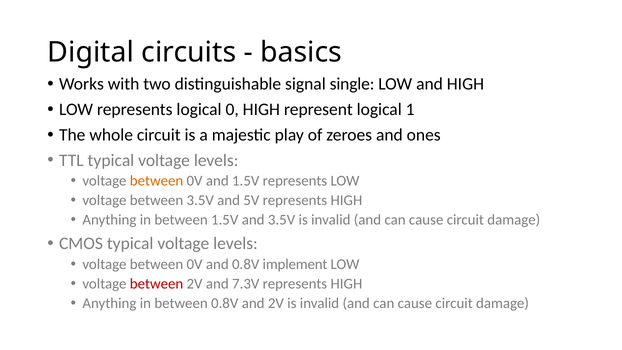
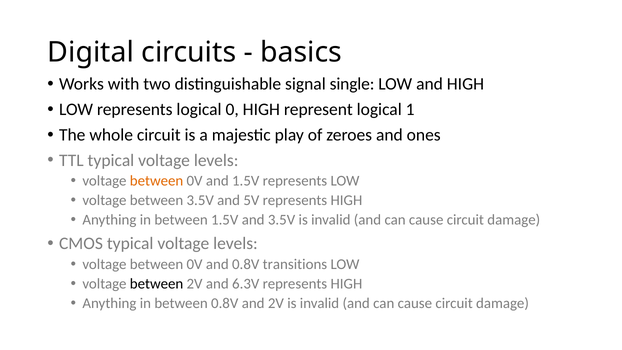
implement: implement -> transitions (295, 264)
between colour: red -> black (157, 284)
7.3V: 7.3V -> 6.3V (246, 284)
